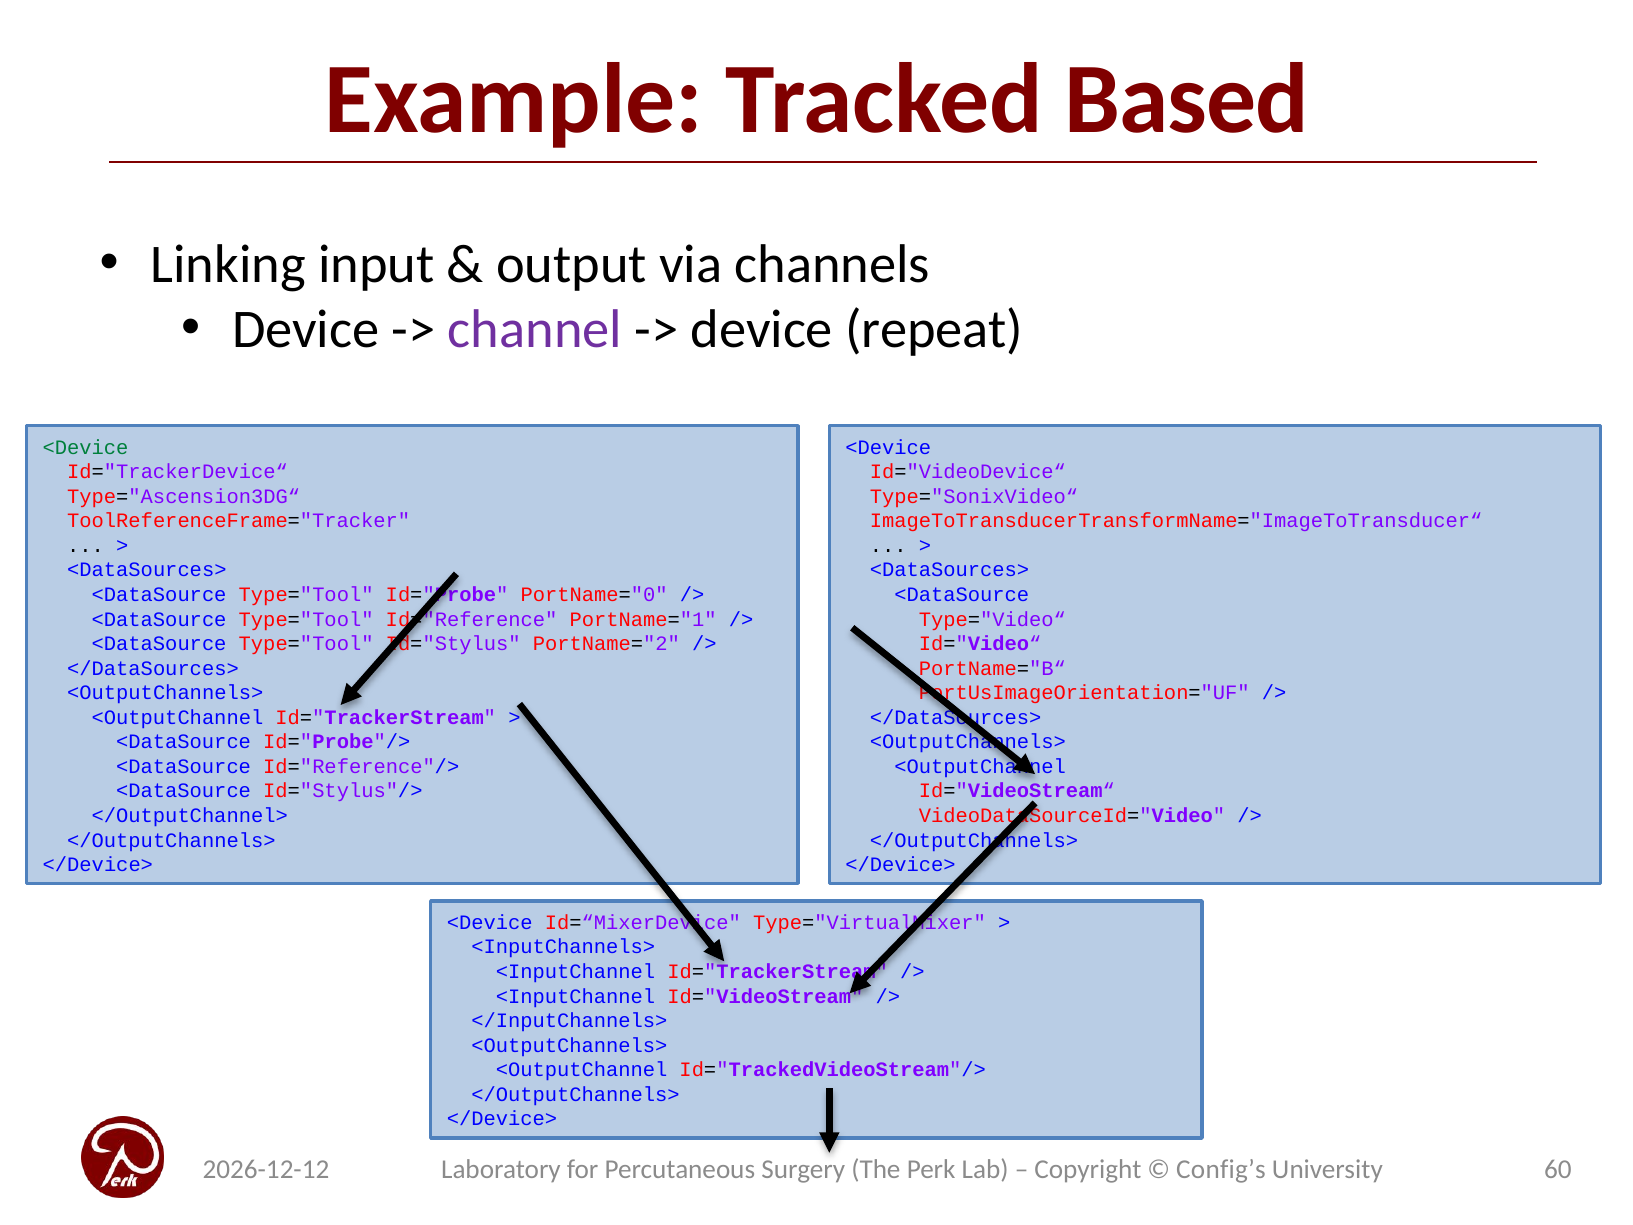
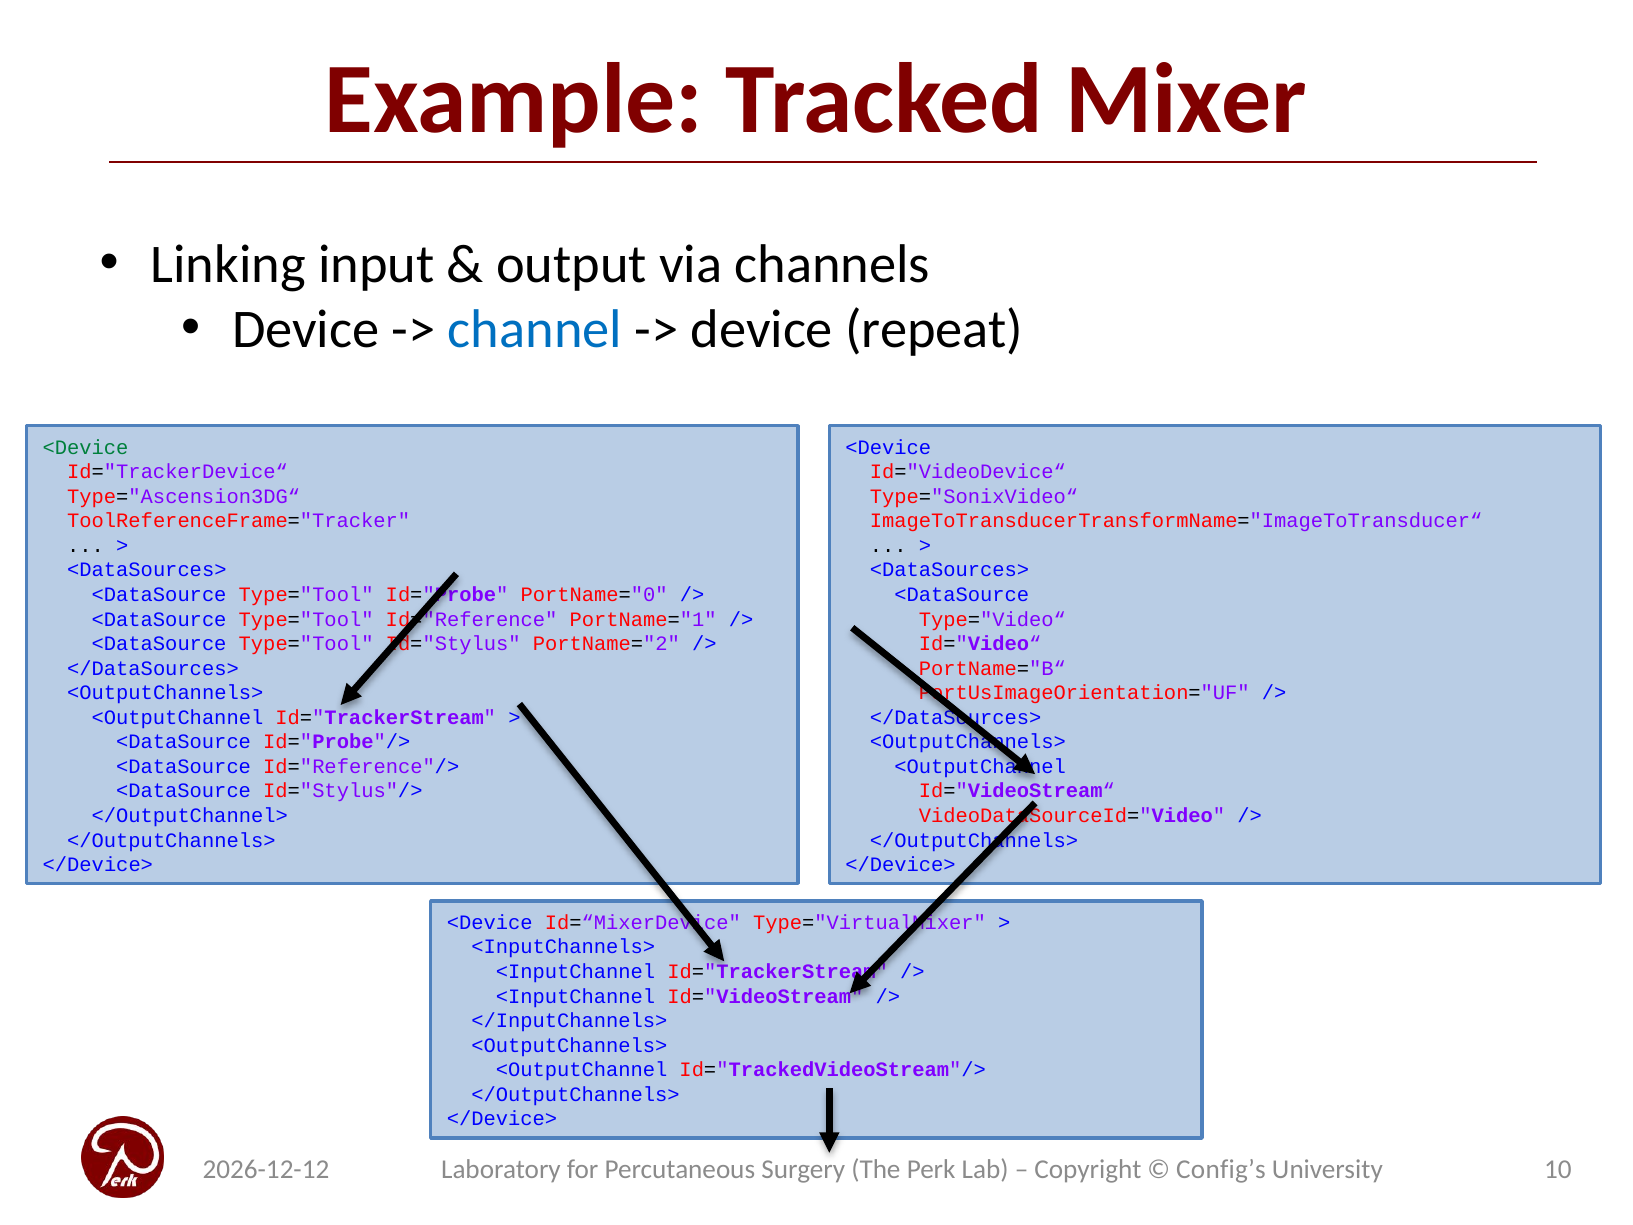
Based: Based -> Mixer (1187, 99)
channel colour: purple -> blue (535, 329)
60: 60 -> 10 (1558, 1169)
